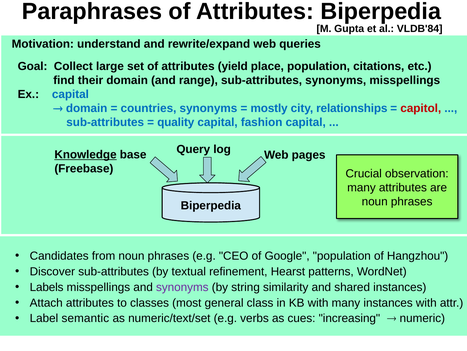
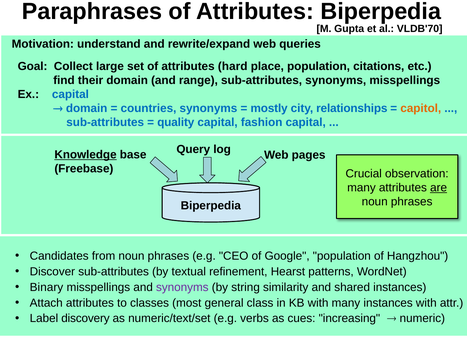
VLDB'84: VLDB'84 -> VLDB'70 (420, 29)
yield: yield -> hard (233, 66)
capitol colour: red -> orange (421, 108)
are underline: none -> present (439, 187)
Labels: Labels -> Binary (46, 287)
semantic: semantic -> discovery (85, 318)
